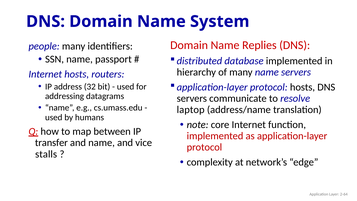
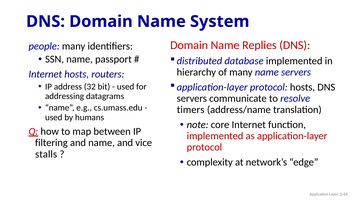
laptop: laptop -> timers (191, 110)
transfer: transfer -> filtering (51, 143)
